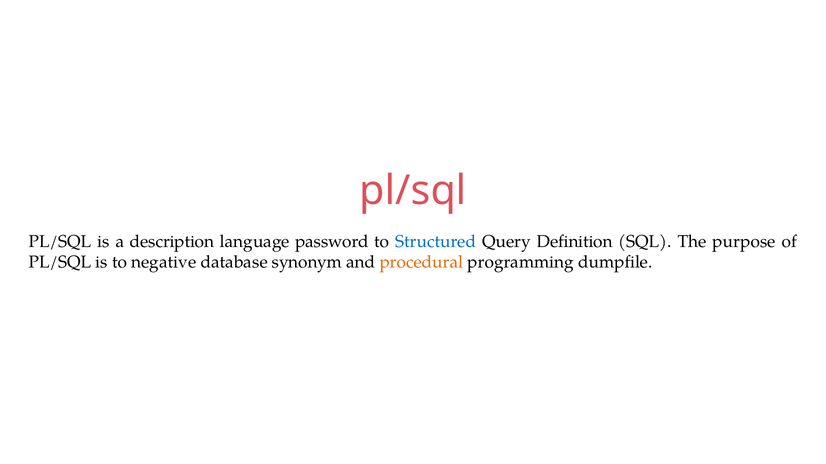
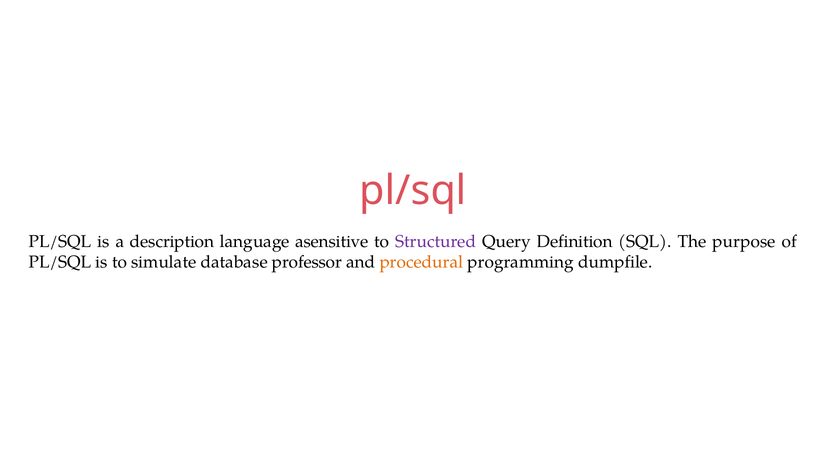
password: password -> asensitive (332, 242)
Structured colour: blue -> purple (436, 242)
negative: negative -> simulate (164, 262)
synonym: synonym -> professor (307, 262)
